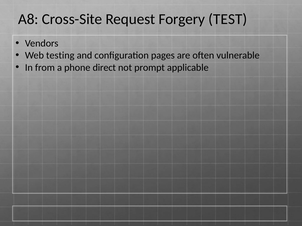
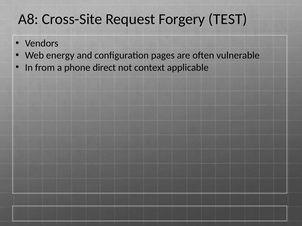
testing: testing -> energy (60, 56)
prompt: prompt -> context (150, 68)
